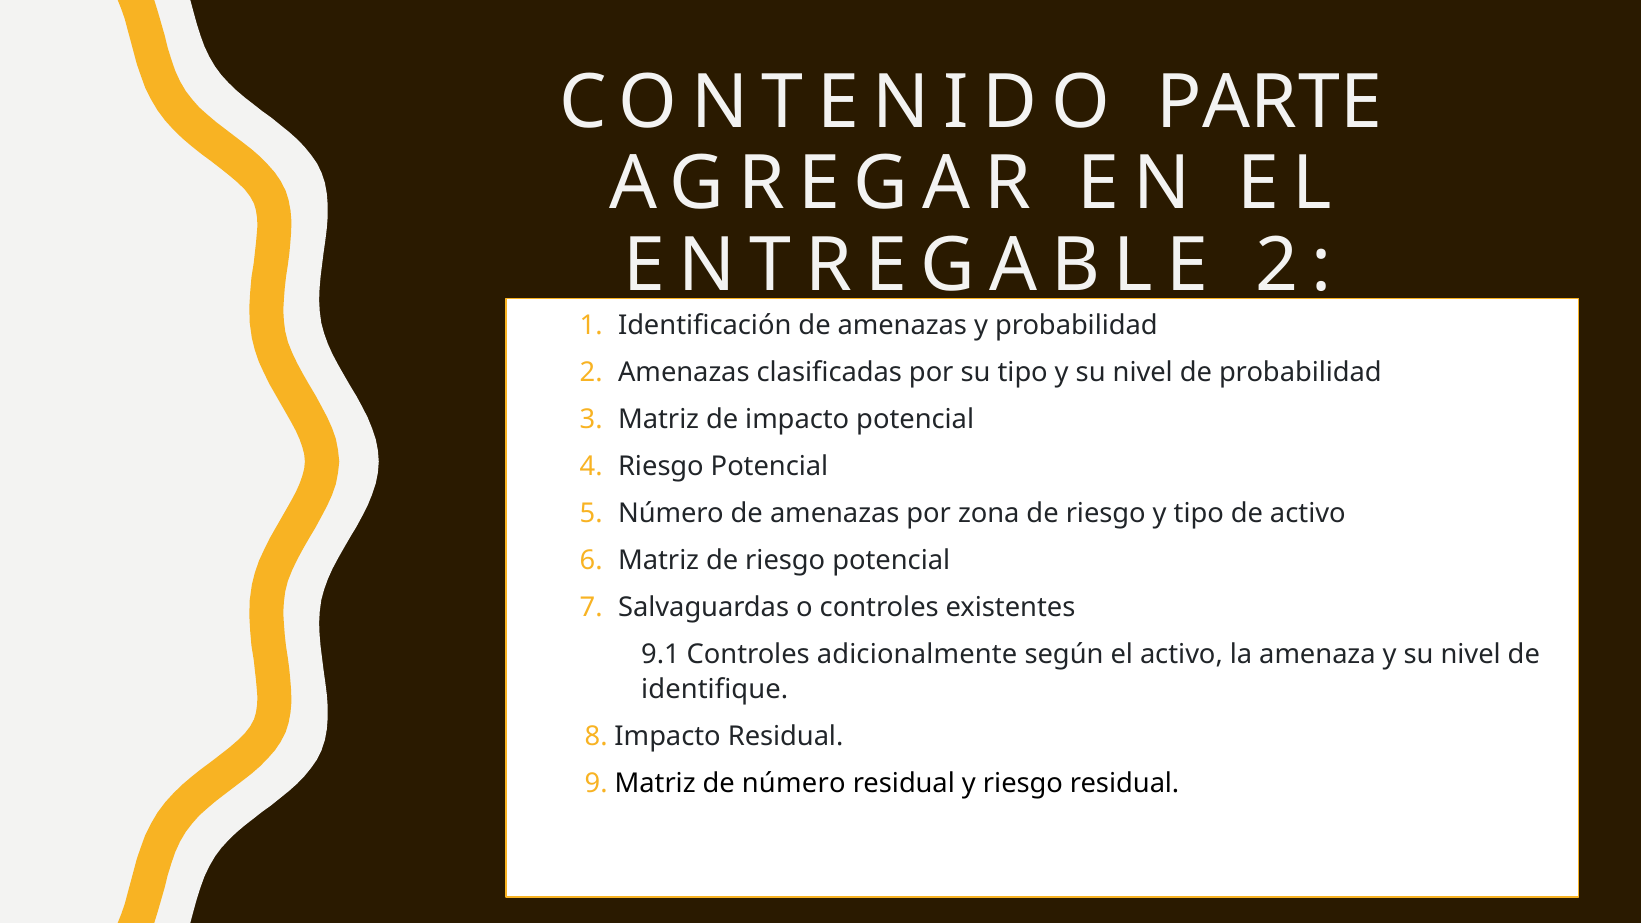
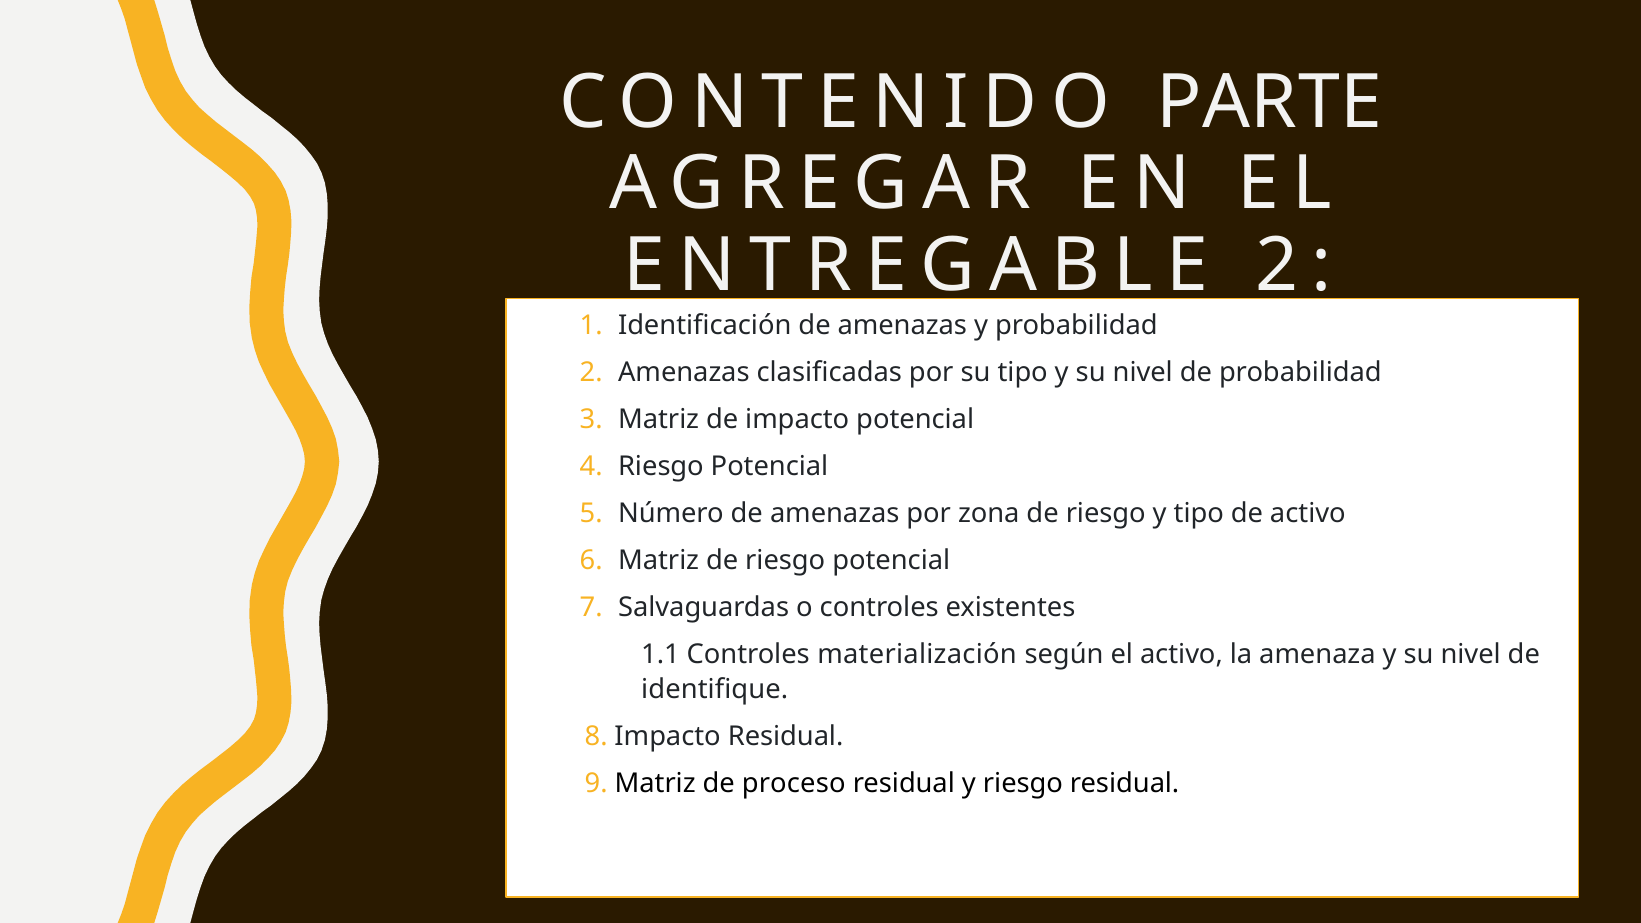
9.1: 9.1 -> 1.1 (660, 654)
adicionalmente: adicionalmente -> materialización (917, 654)
de número: número -> proceso (794, 784)
